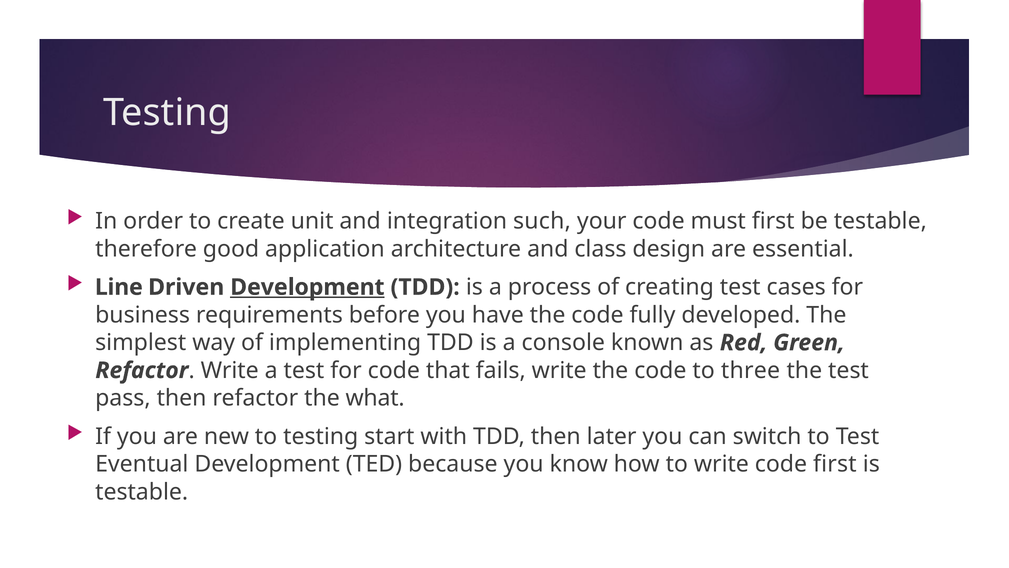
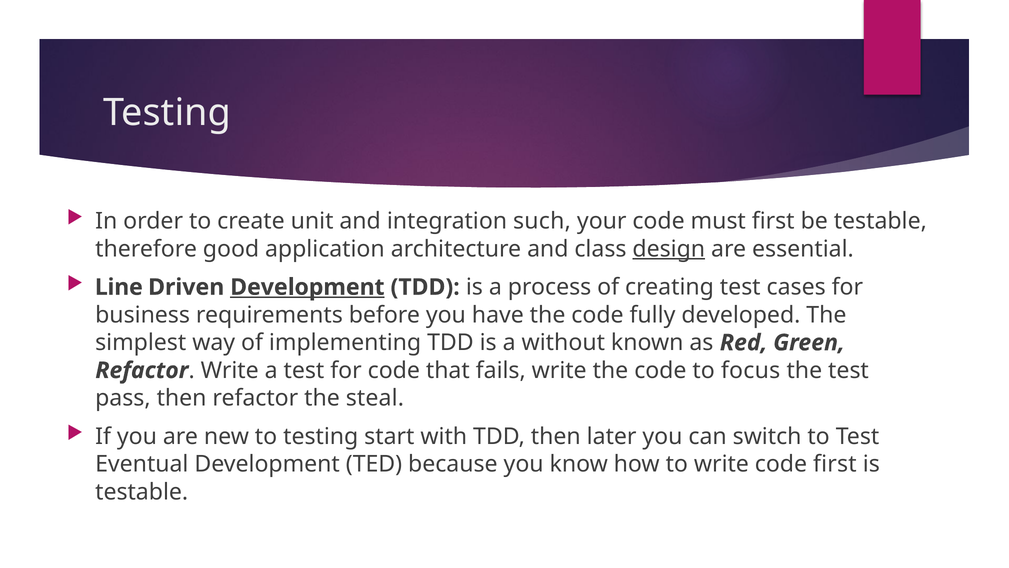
design underline: none -> present (669, 249)
console: console -> without (563, 342)
three: three -> focus (751, 370)
what: what -> steal (375, 398)
